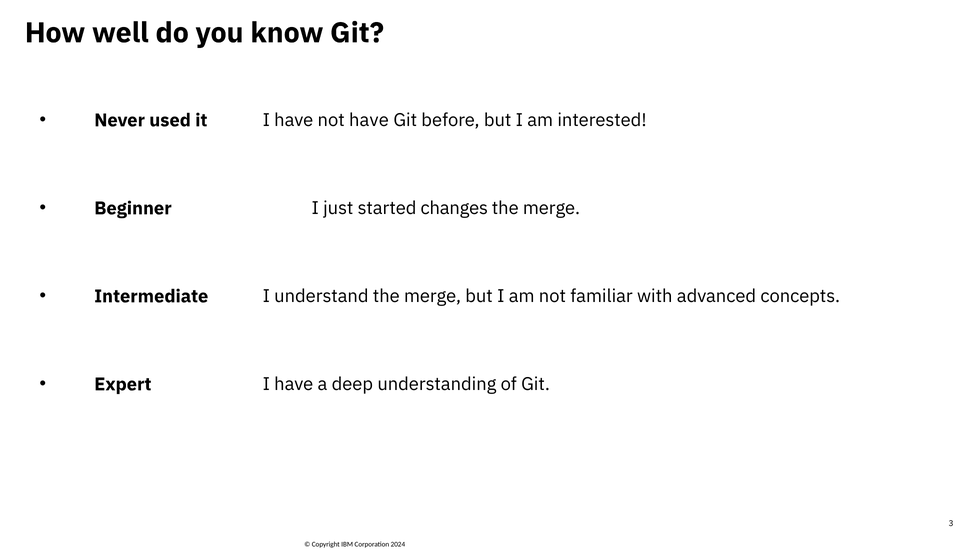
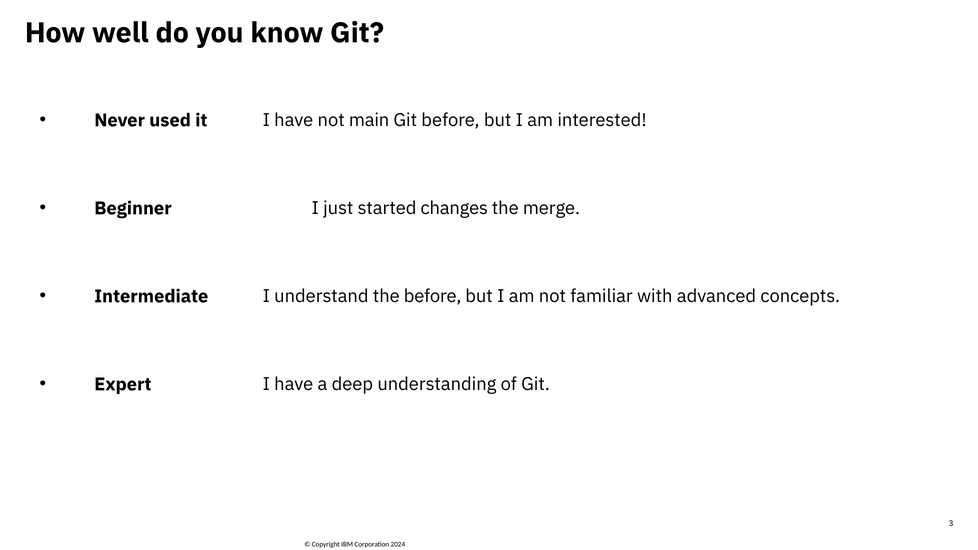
not have: have -> main (369, 120)
understand the merge: merge -> before (433, 296)
